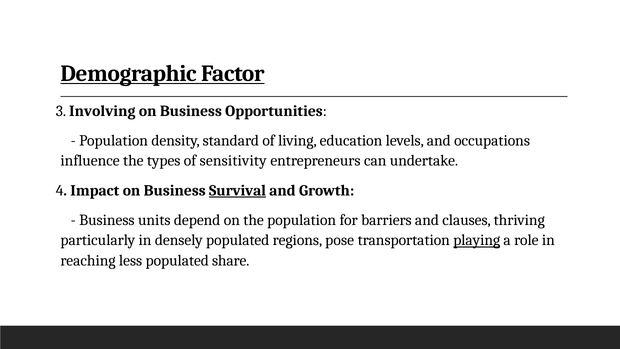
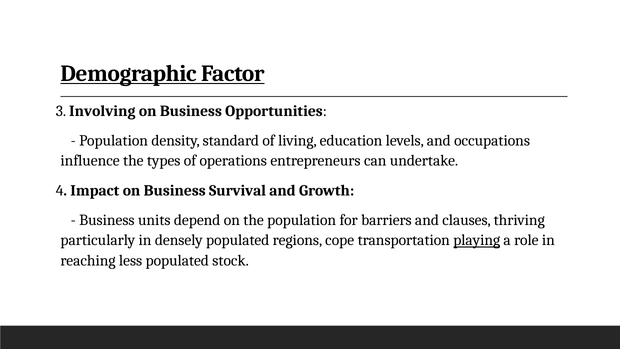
sensitivity: sensitivity -> operations (233, 161)
Survival underline: present -> none (238, 190)
pose: pose -> cope (340, 240)
share: share -> stock (231, 261)
